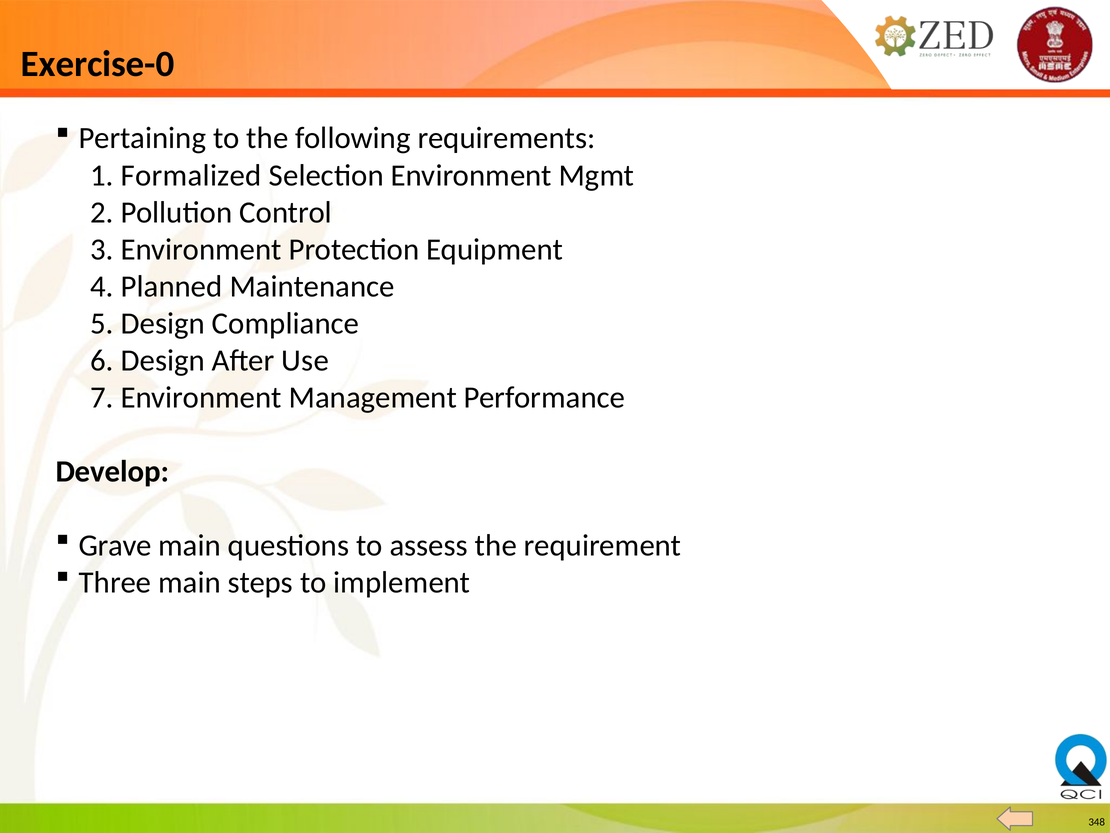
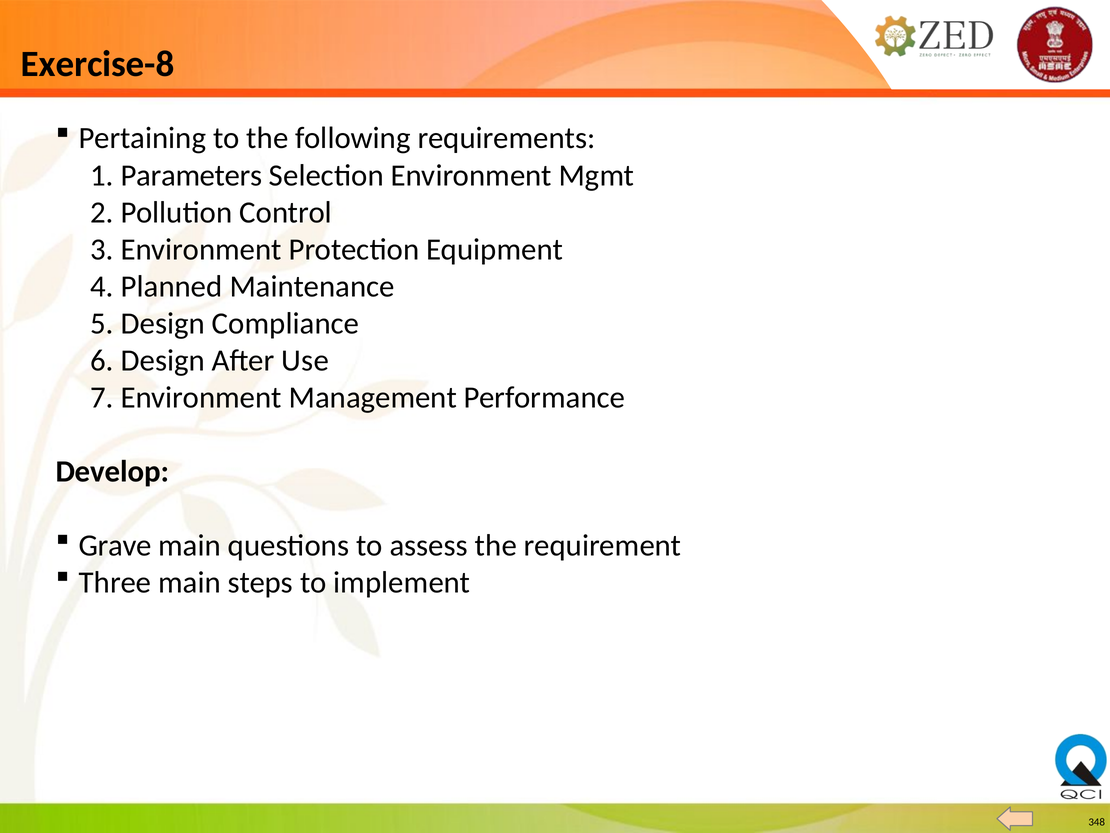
Exercise-0: Exercise-0 -> Exercise-8 (98, 64)
Formalized: Formalized -> Parameters (191, 175)
